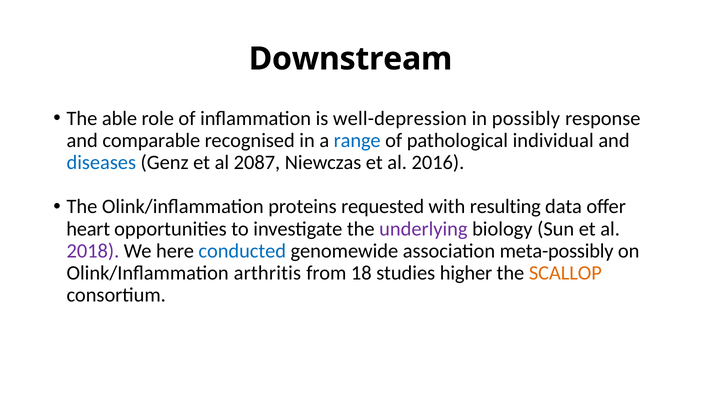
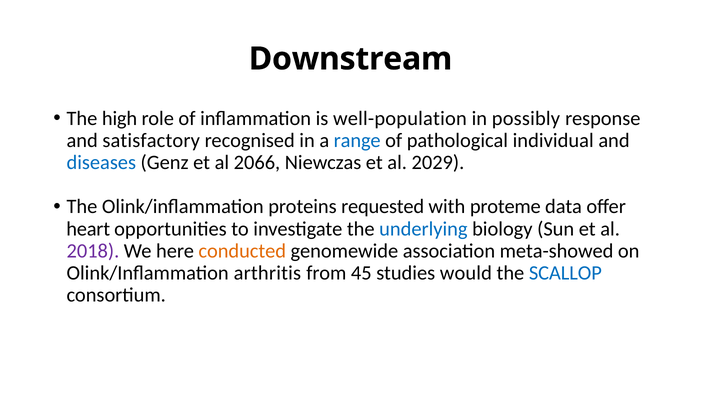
able: able -> high (120, 119)
well-depression: well-depression -> well-population (400, 119)
comparable: comparable -> satisfactory (151, 141)
2087: 2087 -> 2066 (257, 163)
2016: 2016 -> 2029 (438, 163)
resulting: resulting -> proteme (505, 207)
underlying colour: purple -> blue (423, 229)
conducted colour: blue -> orange (242, 251)
meta-possibly: meta-possibly -> meta-showed (557, 251)
18: 18 -> 45 (361, 273)
higher: higher -> would (466, 273)
SCALLOP colour: orange -> blue (565, 273)
